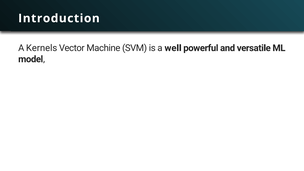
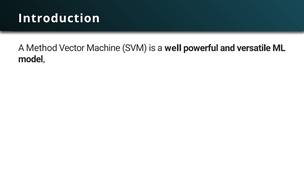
Kernels: Kernels -> Method (42, 48)
